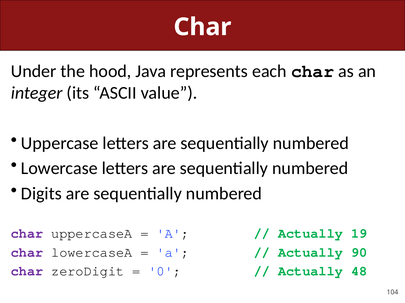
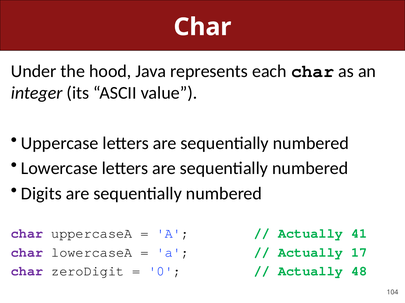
19: 19 -> 41 (359, 234)
90: 90 -> 17 (359, 253)
